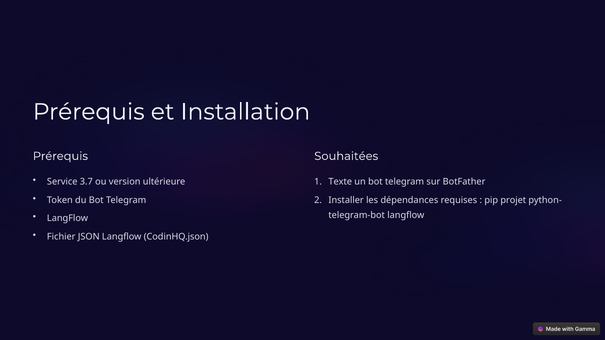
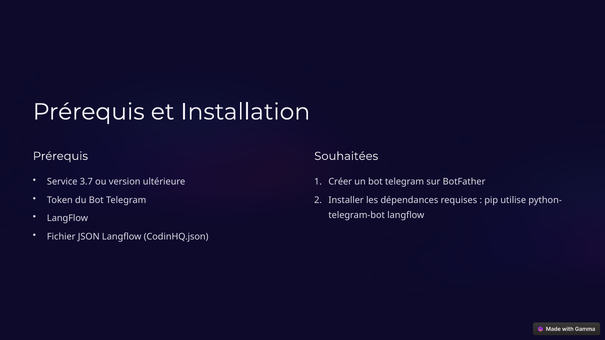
Texte: Texte -> Créer (340, 182)
projet: projet -> utilise (513, 200)
